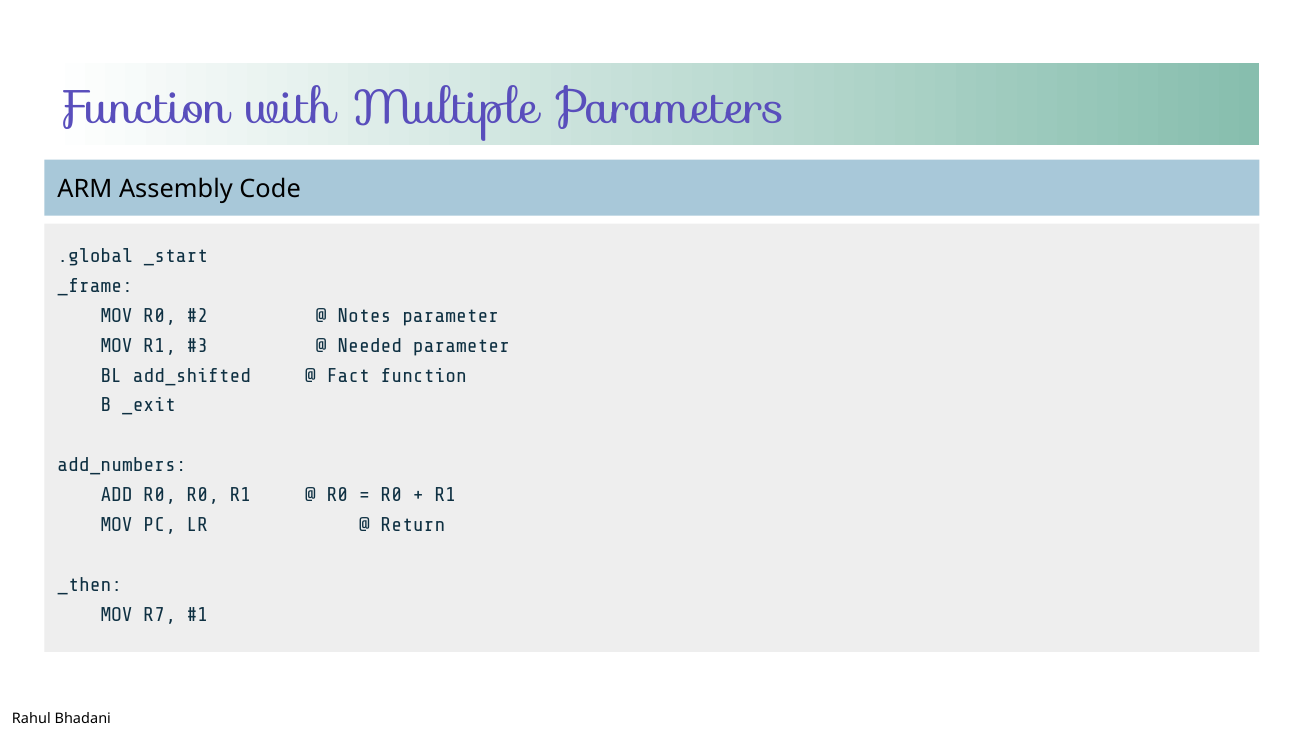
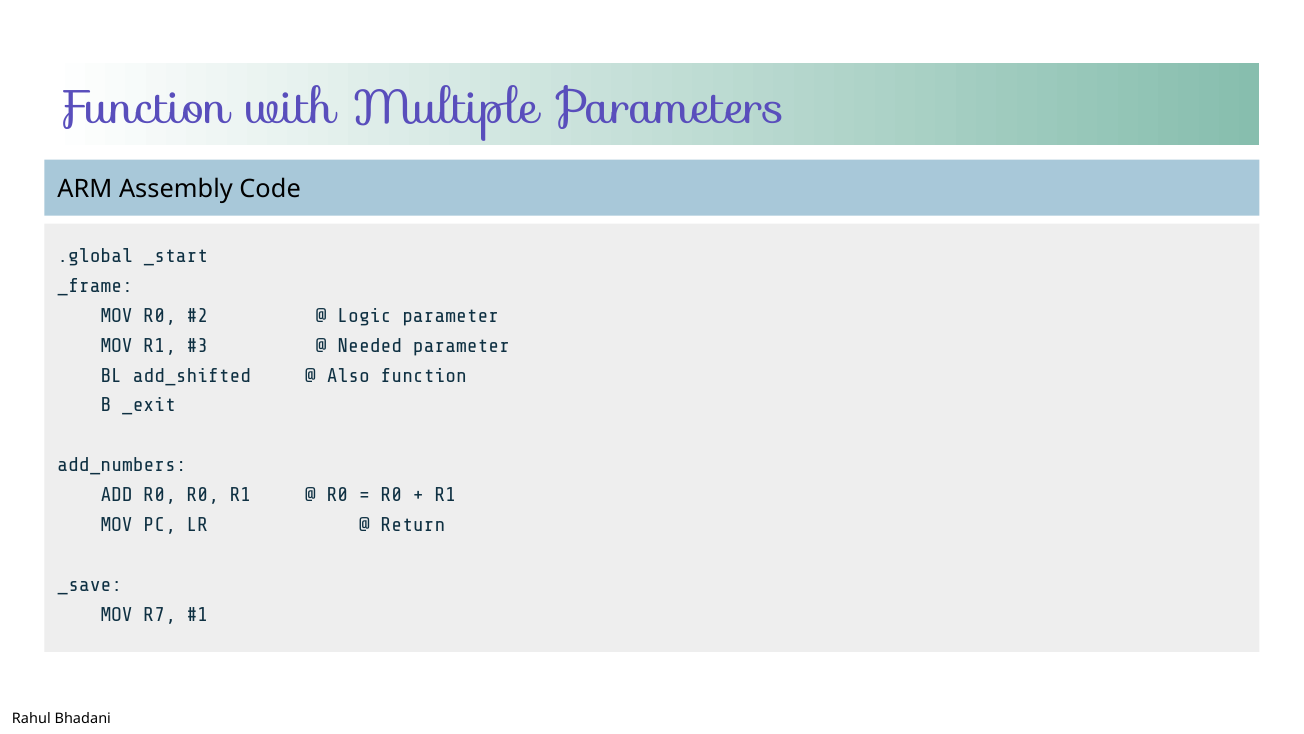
Notes: Notes -> Logic (364, 315)
Fact: Fact -> Also (348, 375)
_then: _then -> _save (90, 584)
